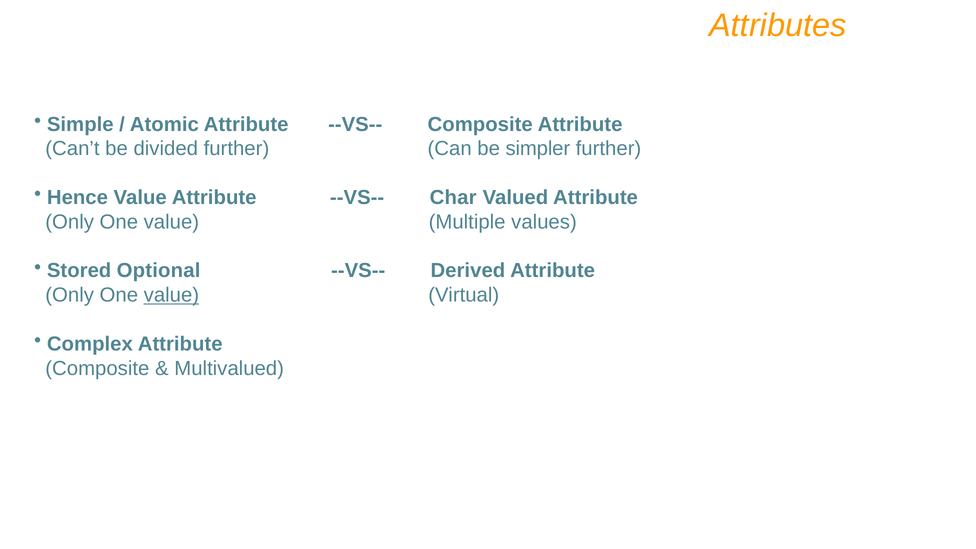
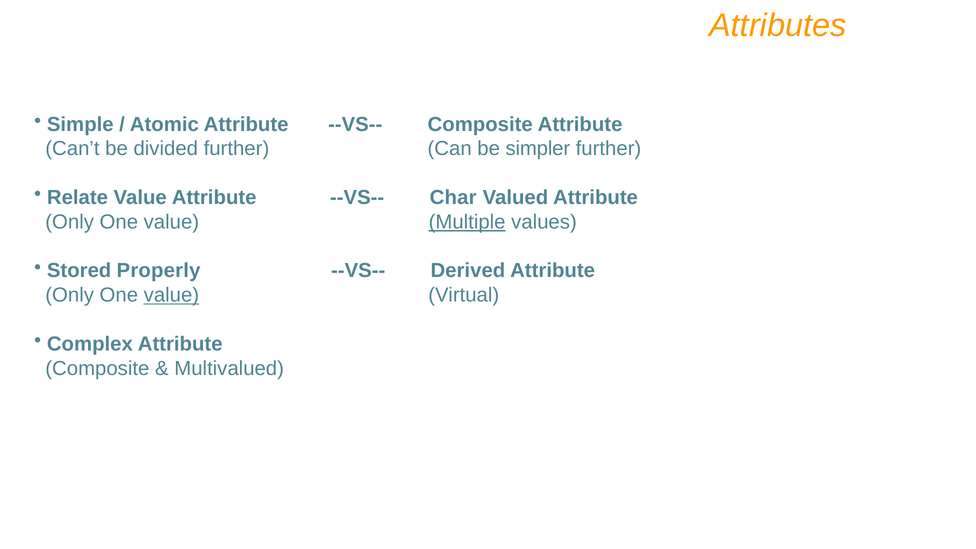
Hence: Hence -> Relate (77, 198)
Multiple underline: none -> present (467, 222)
Optional: Optional -> Properly (159, 271)
